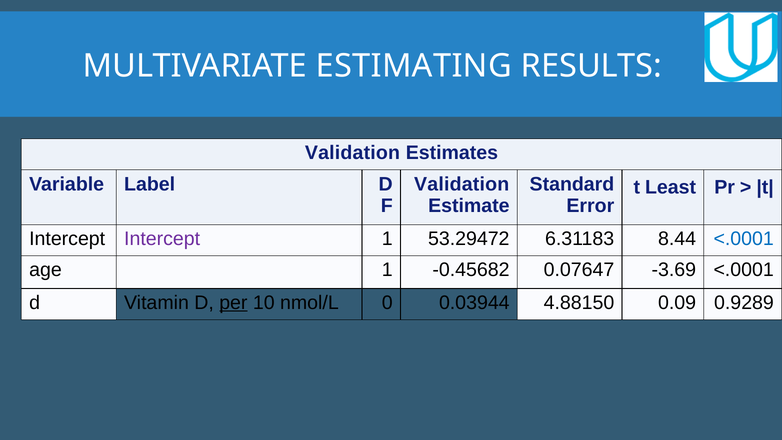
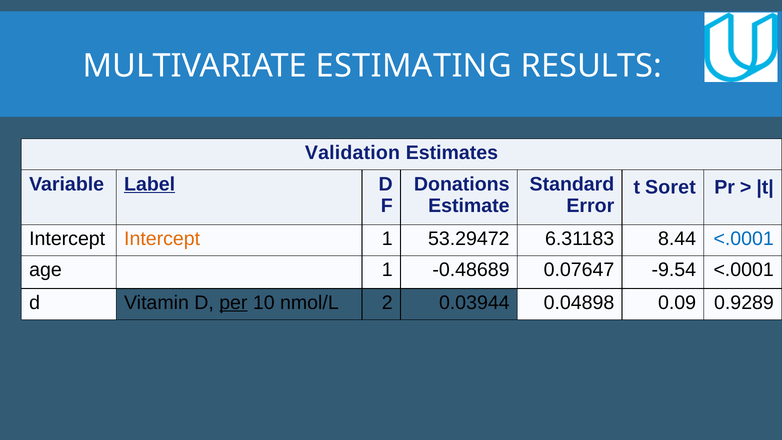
Label underline: none -> present (150, 184)
Validation: Validation -> Donations (462, 184)
Least: Least -> Soret (670, 187)
Intercept colour: purple -> orange (162, 239)
-0.45682: -0.45682 -> -0.48689 (471, 270)
-3.69: -3.69 -> -9.54 (674, 270)
0: 0 -> 2 (387, 303)
4.88150: 4.88150 -> 0.04898 (579, 303)
